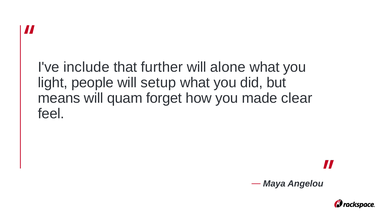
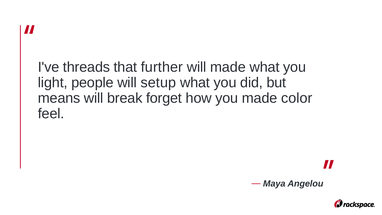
include: include -> threads (87, 67)
will alone: alone -> made (228, 67)
quam: quam -> break (125, 98)
clear: clear -> color (297, 98)
